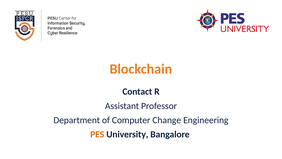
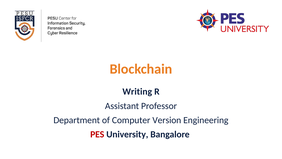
Contact: Contact -> Writing (137, 91)
Change: Change -> Version (167, 120)
PES colour: orange -> red (97, 134)
